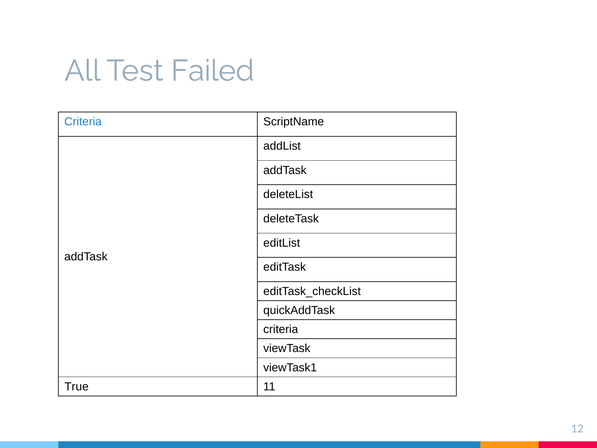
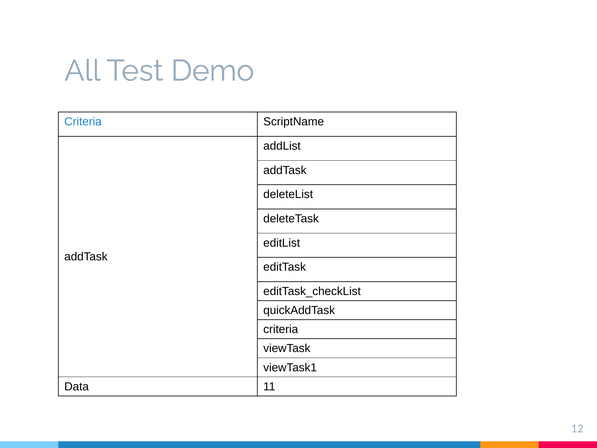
Failed: Failed -> Demo (213, 71)
True: True -> Data (77, 386)
